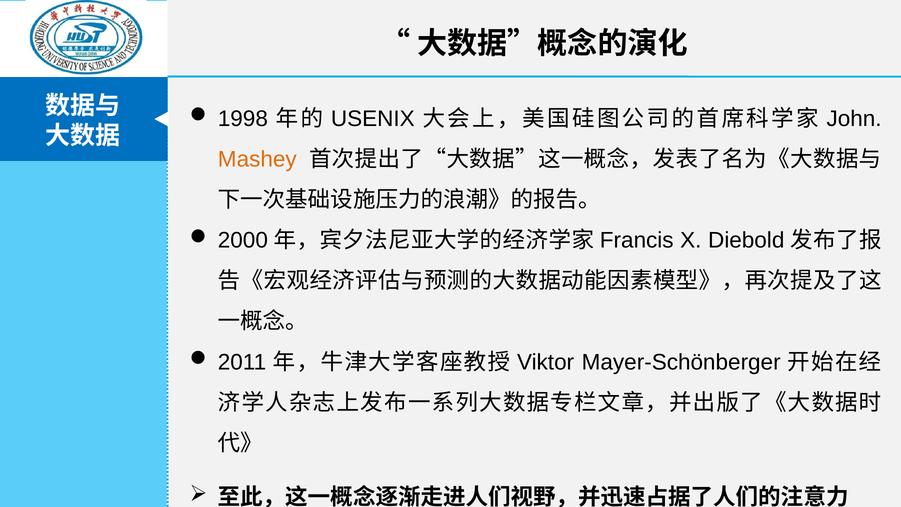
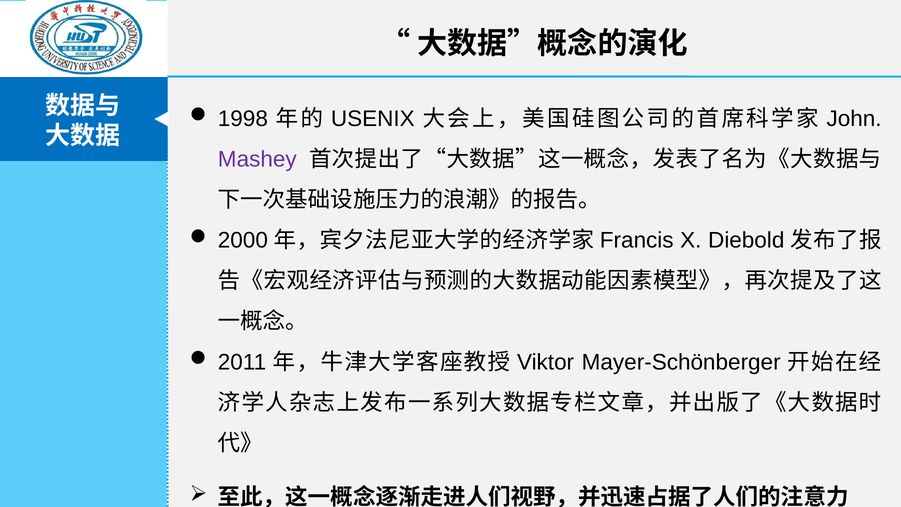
Mashey colour: orange -> purple (257, 159)
